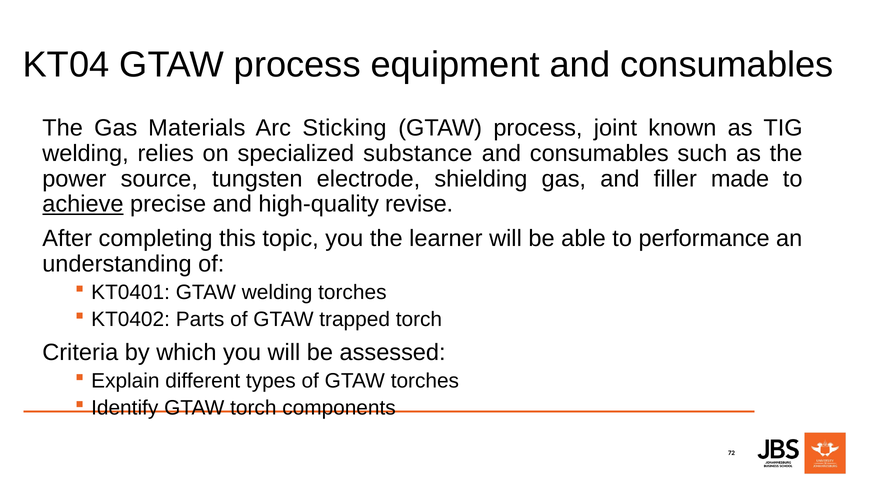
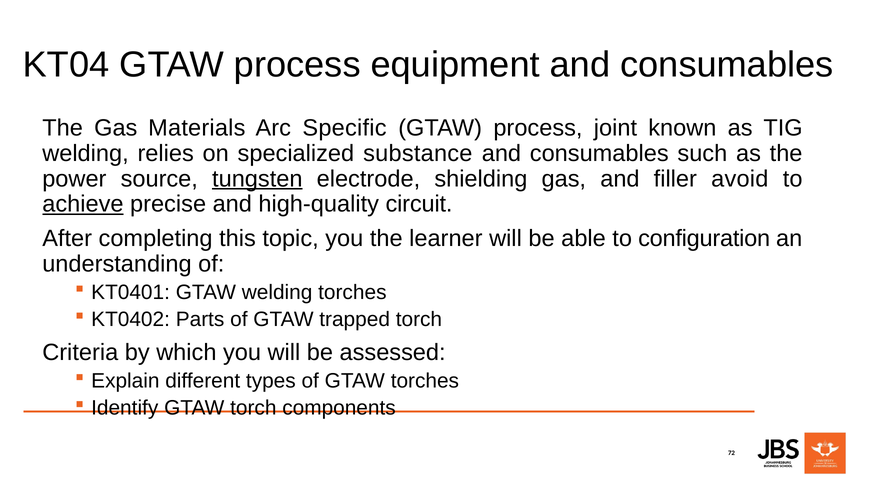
Sticking: Sticking -> Specific (345, 128)
tungsten underline: none -> present (257, 179)
made: made -> avoid (740, 179)
revise: revise -> circuit (419, 204)
performance: performance -> configuration (704, 239)
